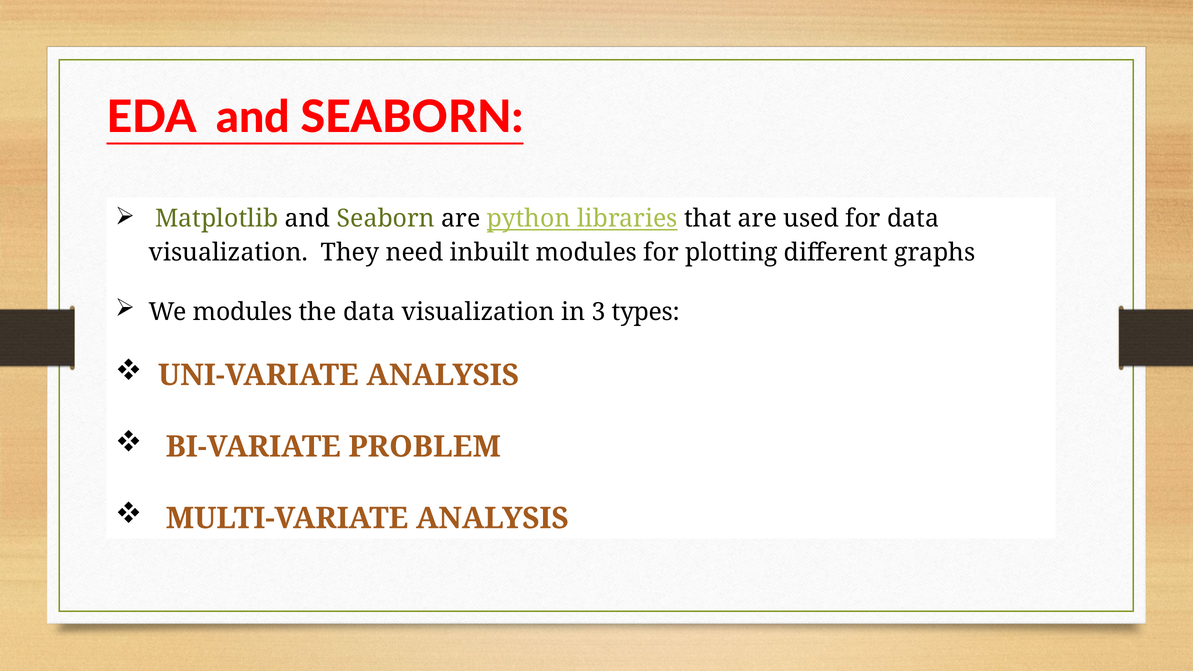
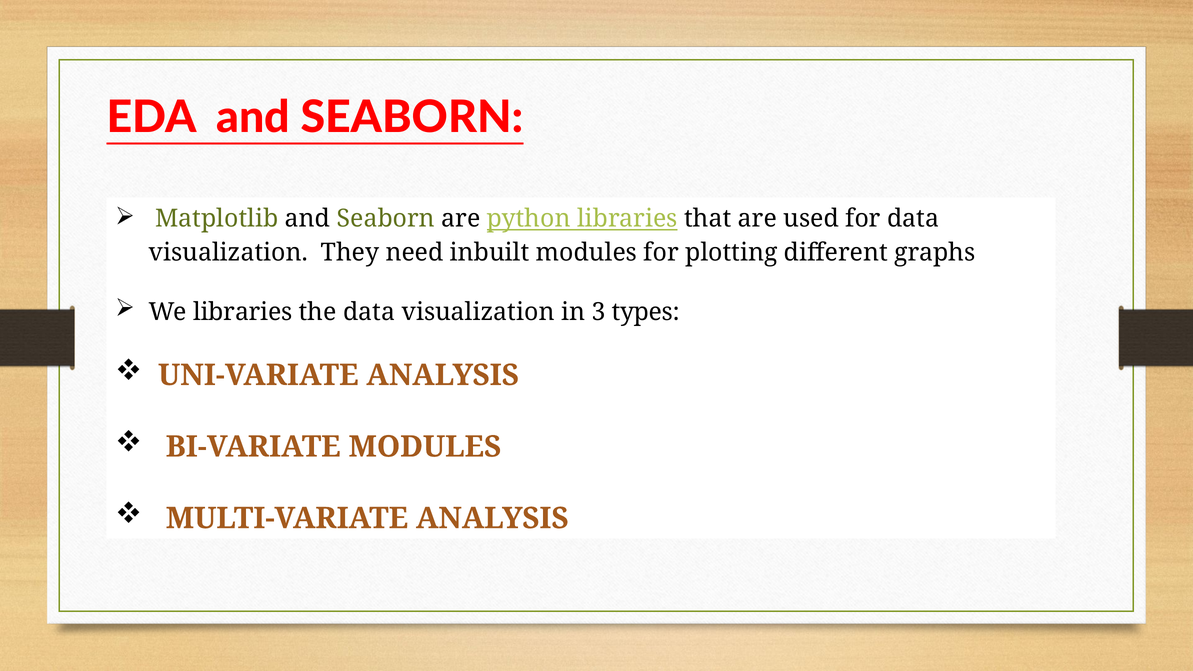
We modules: modules -> libraries (243, 312)
BI-VARIATE PROBLEM: PROBLEM -> MODULES (425, 447)
